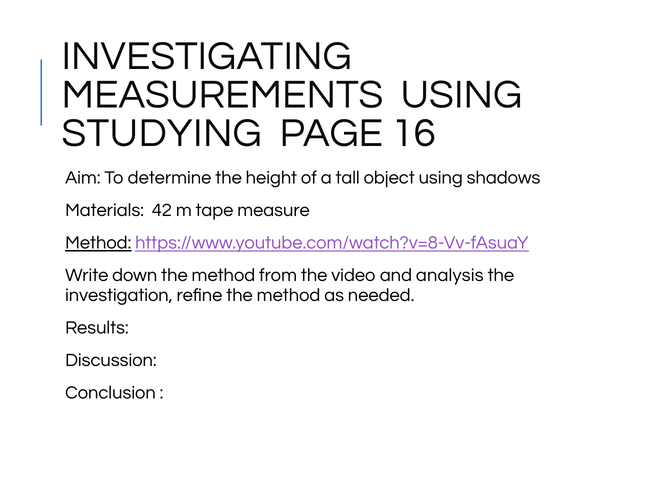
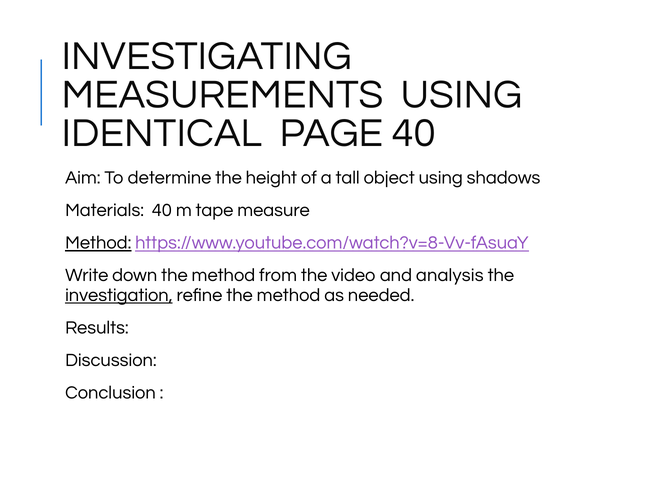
STUDYING: STUDYING -> IDENTICAL (162, 133)
PAGE 16: 16 -> 40 (414, 133)
Materials 42: 42 -> 40 (162, 210)
investigation underline: none -> present (119, 295)
